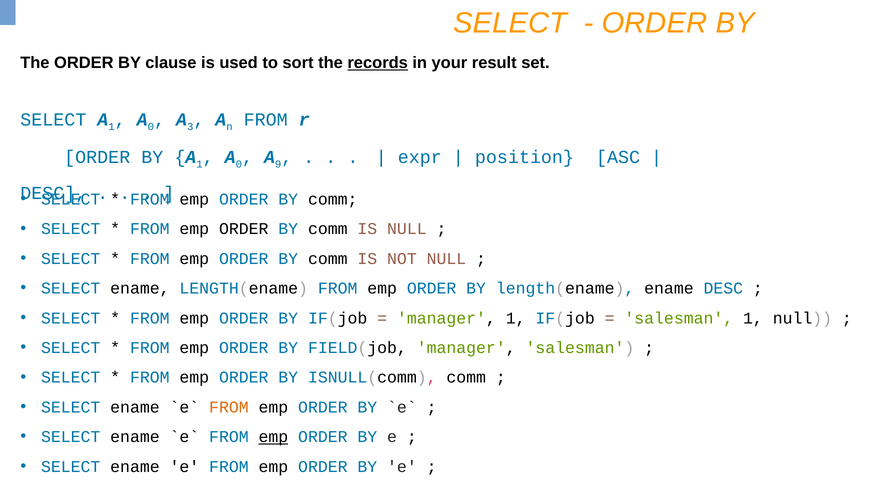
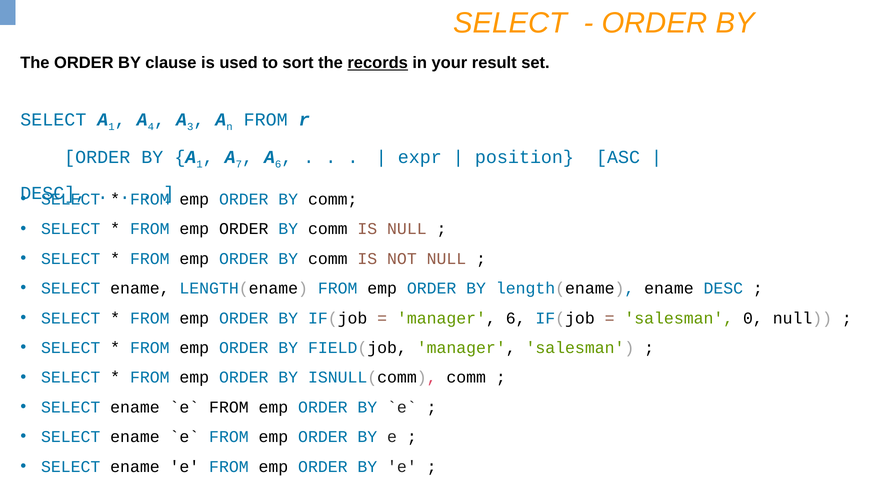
0: 0 -> 4 (151, 127)
0: 0 -> 7 (239, 164)
9: 9 -> 6 (278, 164)
manager 1: 1 -> 6 (516, 318)
salesman 1: 1 -> 0 (753, 318)
FROM colour: orange -> black (229, 407)
emp underline: present -> none (273, 436)
